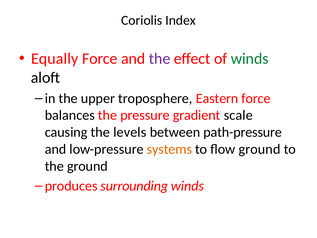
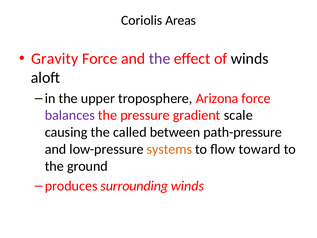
Index: Index -> Areas (181, 20)
Equally: Equally -> Gravity (55, 59)
winds colour: green -> black (250, 59)
Eastern: Eastern -> Arizona (217, 98)
balances colour: black -> purple (70, 115)
levels: levels -> called (130, 132)
flow ground: ground -> toward (260, 149)
